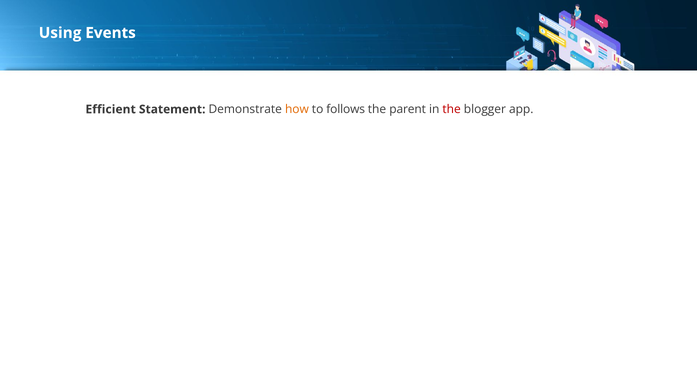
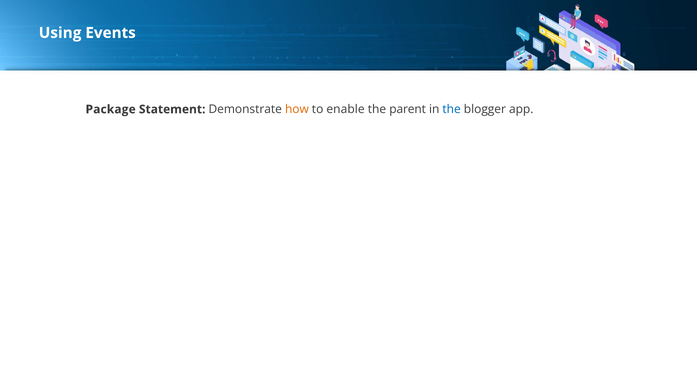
Efficient: Efficient -> Package (111, 109)
follows: follows -> enable (346, 109)
the colour: red -> blue (452, 109)
